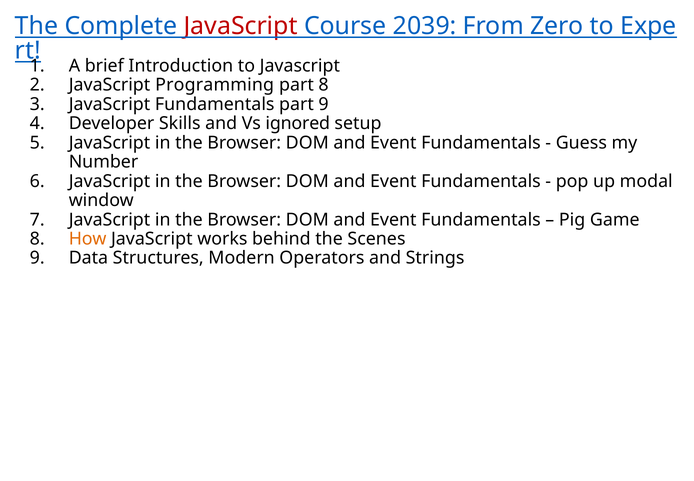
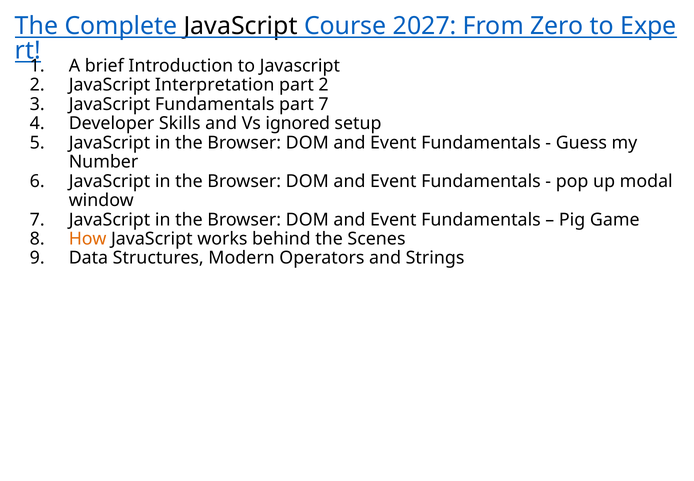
JavaScript colour: red -> black (241, 26)
2039: 2039 -> 2027 (425, 26)
Programming: Programming -> Interpretation (215, 85)
part 8: 8 -> 2 (324, 85)
part 9: 9 -> 7 (324, 104)
